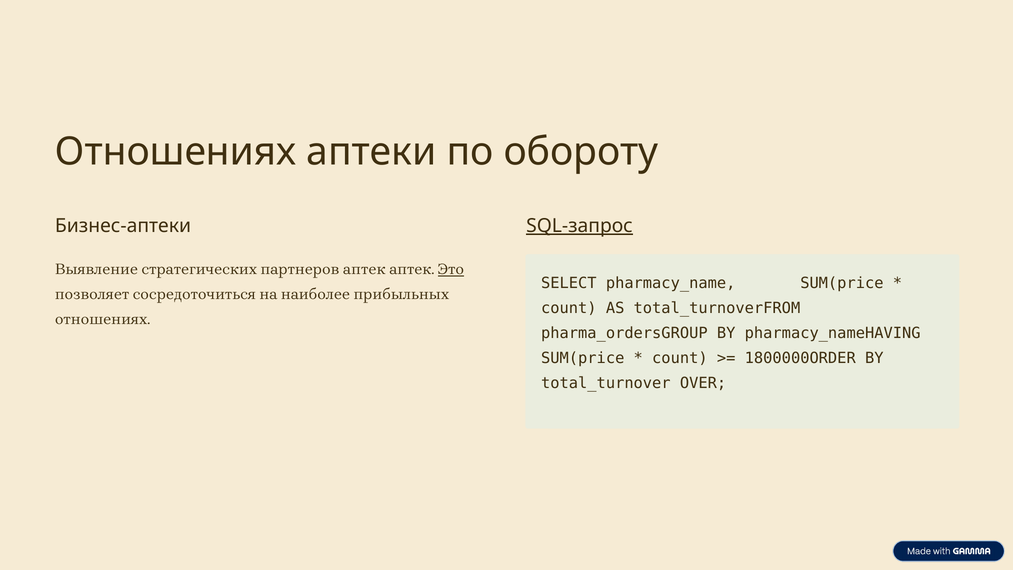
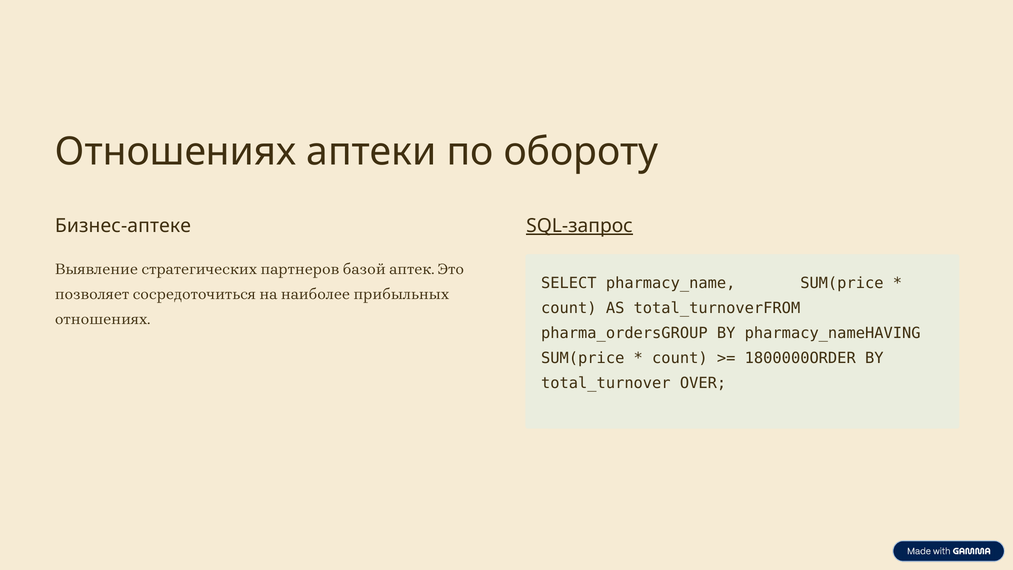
Бизнес-аптеки: Бизнес-аптеки -> Бизнес-аптеке (123, 226)
партнеров аптек: аптек -> базой (364, 269)
Это underline: present -> none (451, 269)
